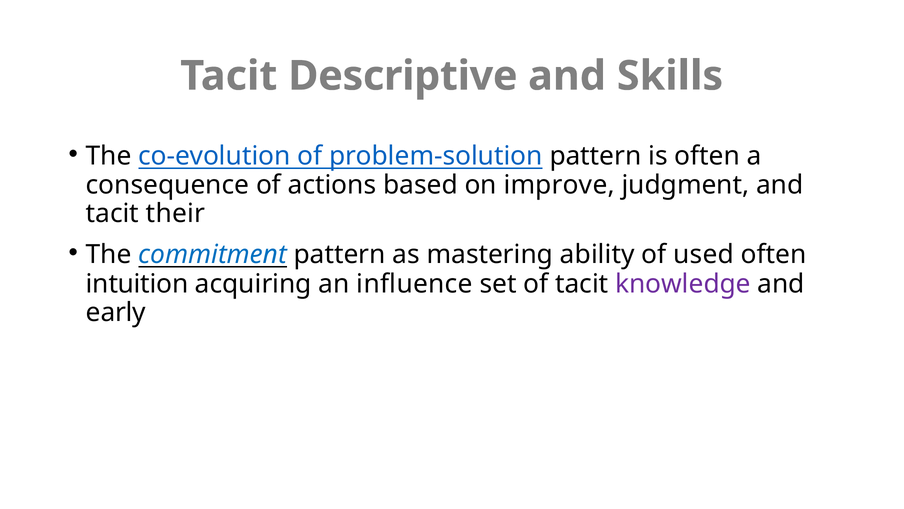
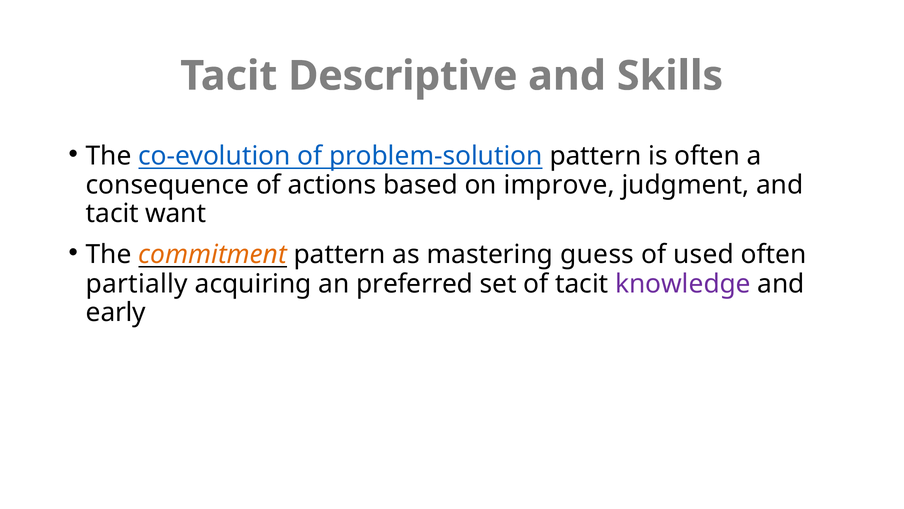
their: their -> want (176, 213)
commitment colour: blue -> orange (213, 254)
ability: ability -> guess (597, 254)
intuition: intuition -> partially (137, 284)
influence: influence -> preferred (415, 284)
